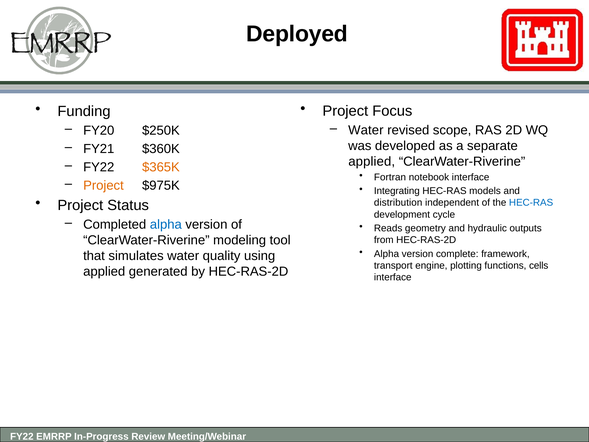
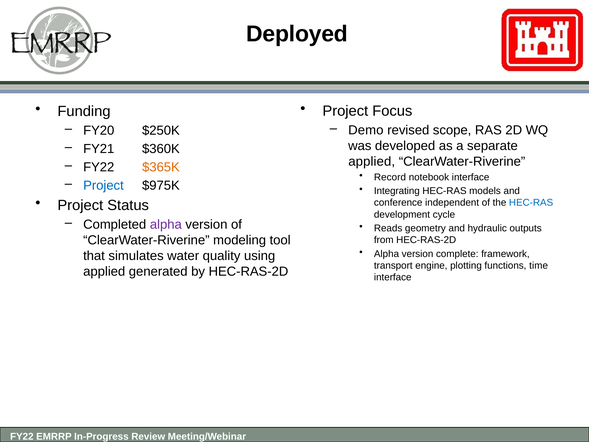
Water: Water -> Demo (366, 130)
Fortran: Fortran -> Record (390, 177)
Project colour: orange -> blue (103, 185)
distribution: distribution -> conference (398, 203)
alpha colour: blue -> purple (166, 224)
cells: cells -> time (539, 265)
